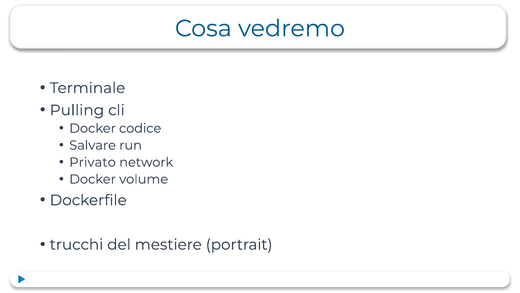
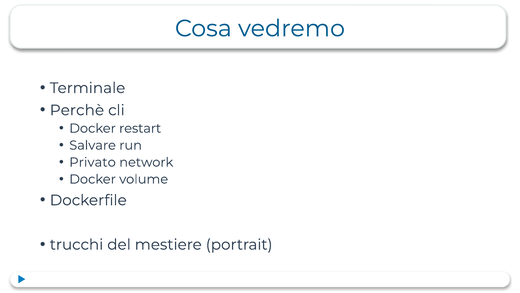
Pulling: Pulling -> Perchè (77, 110)
codice: codice -> restart (140, 128)
